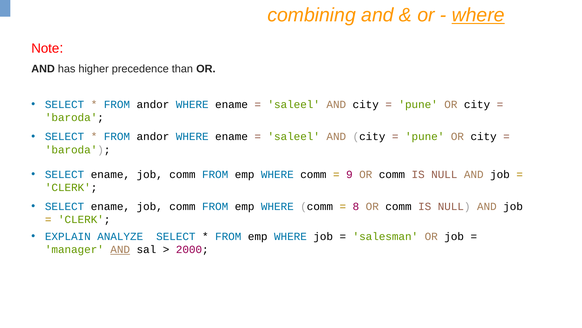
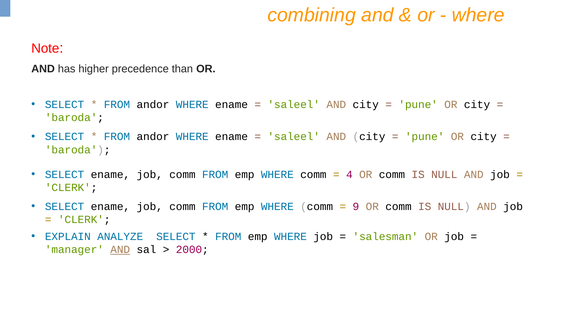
where underline: present -> none (478, 15)
9: 9 -> 4 (349, 174)
8: 8 -> 9 (356, 206)
